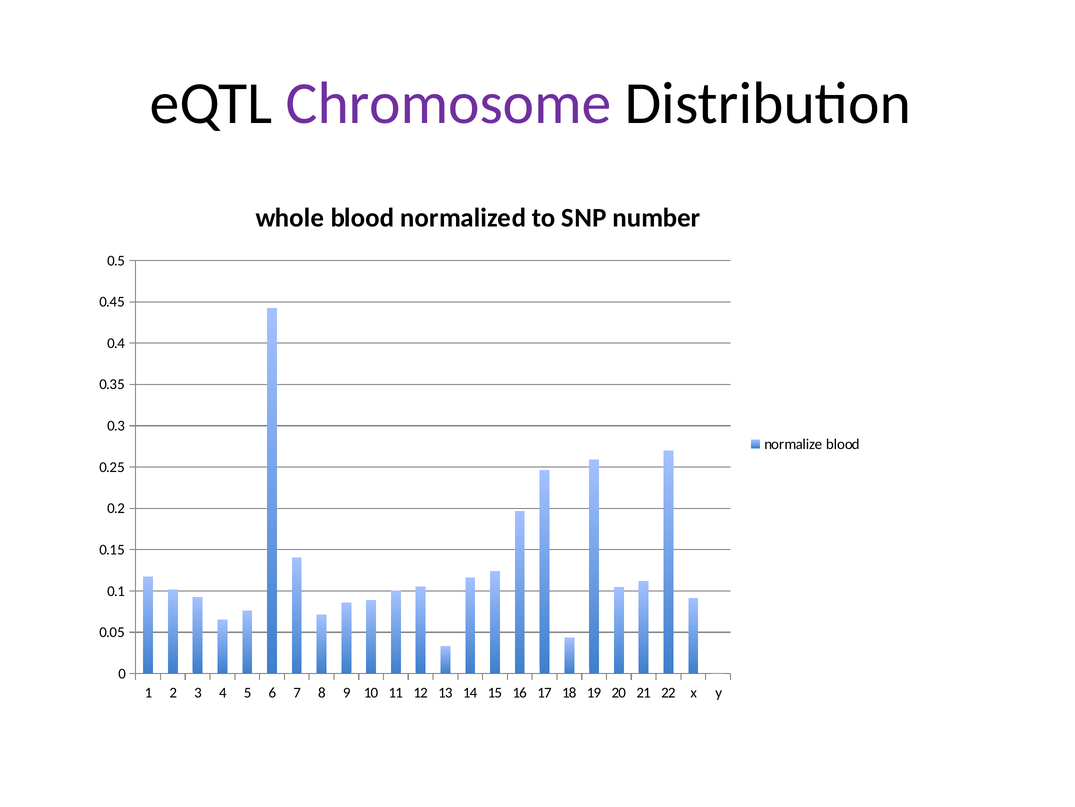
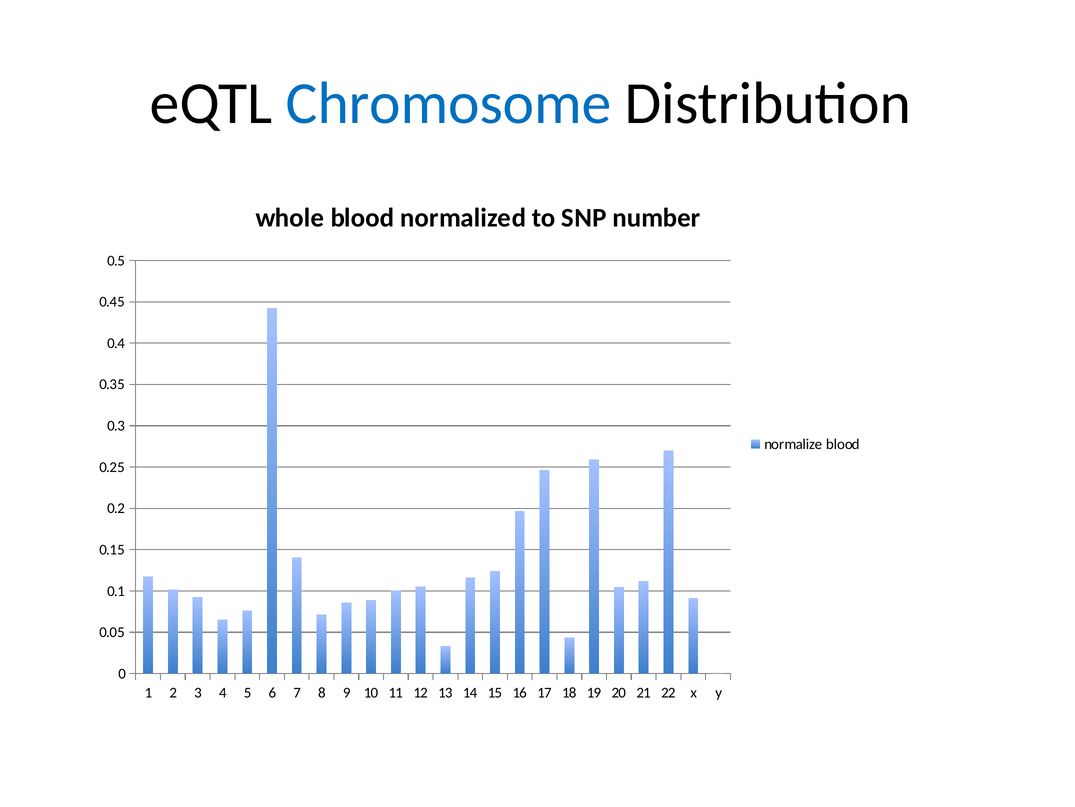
Chromosome colour: purple -> blue (449, 104)
